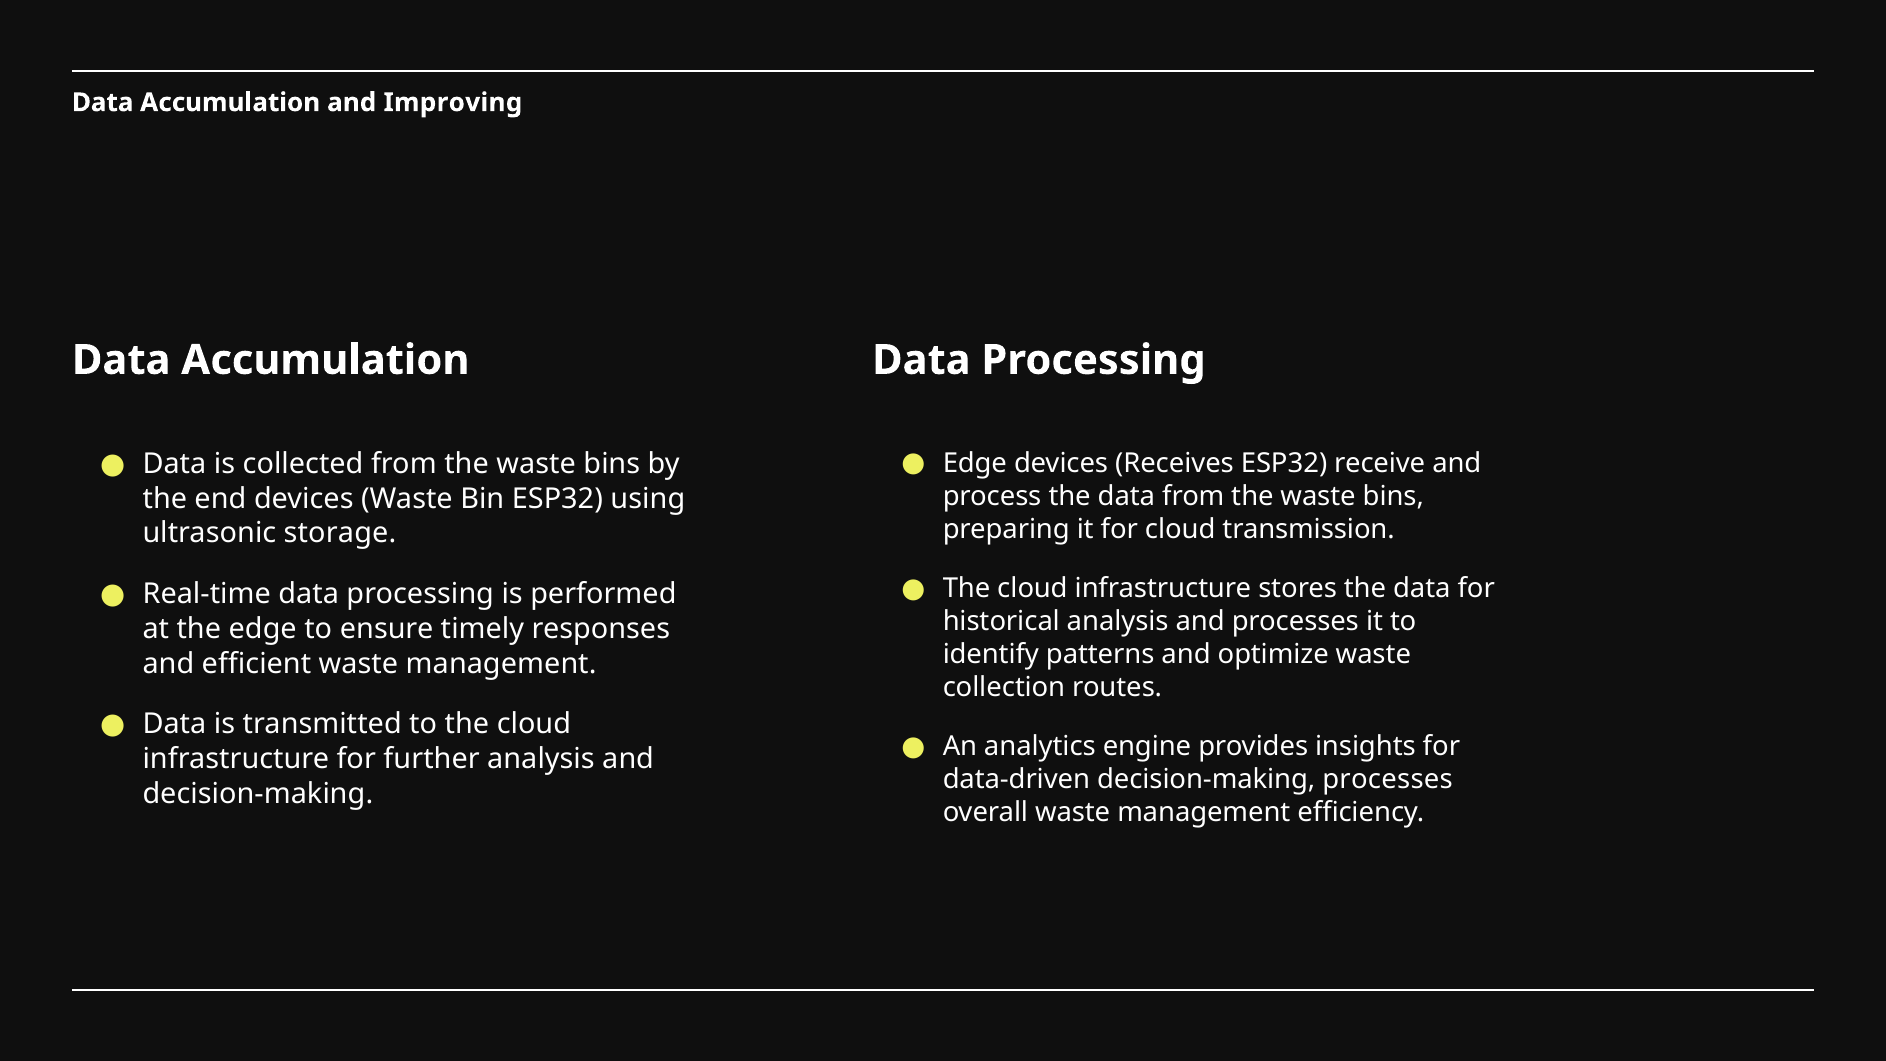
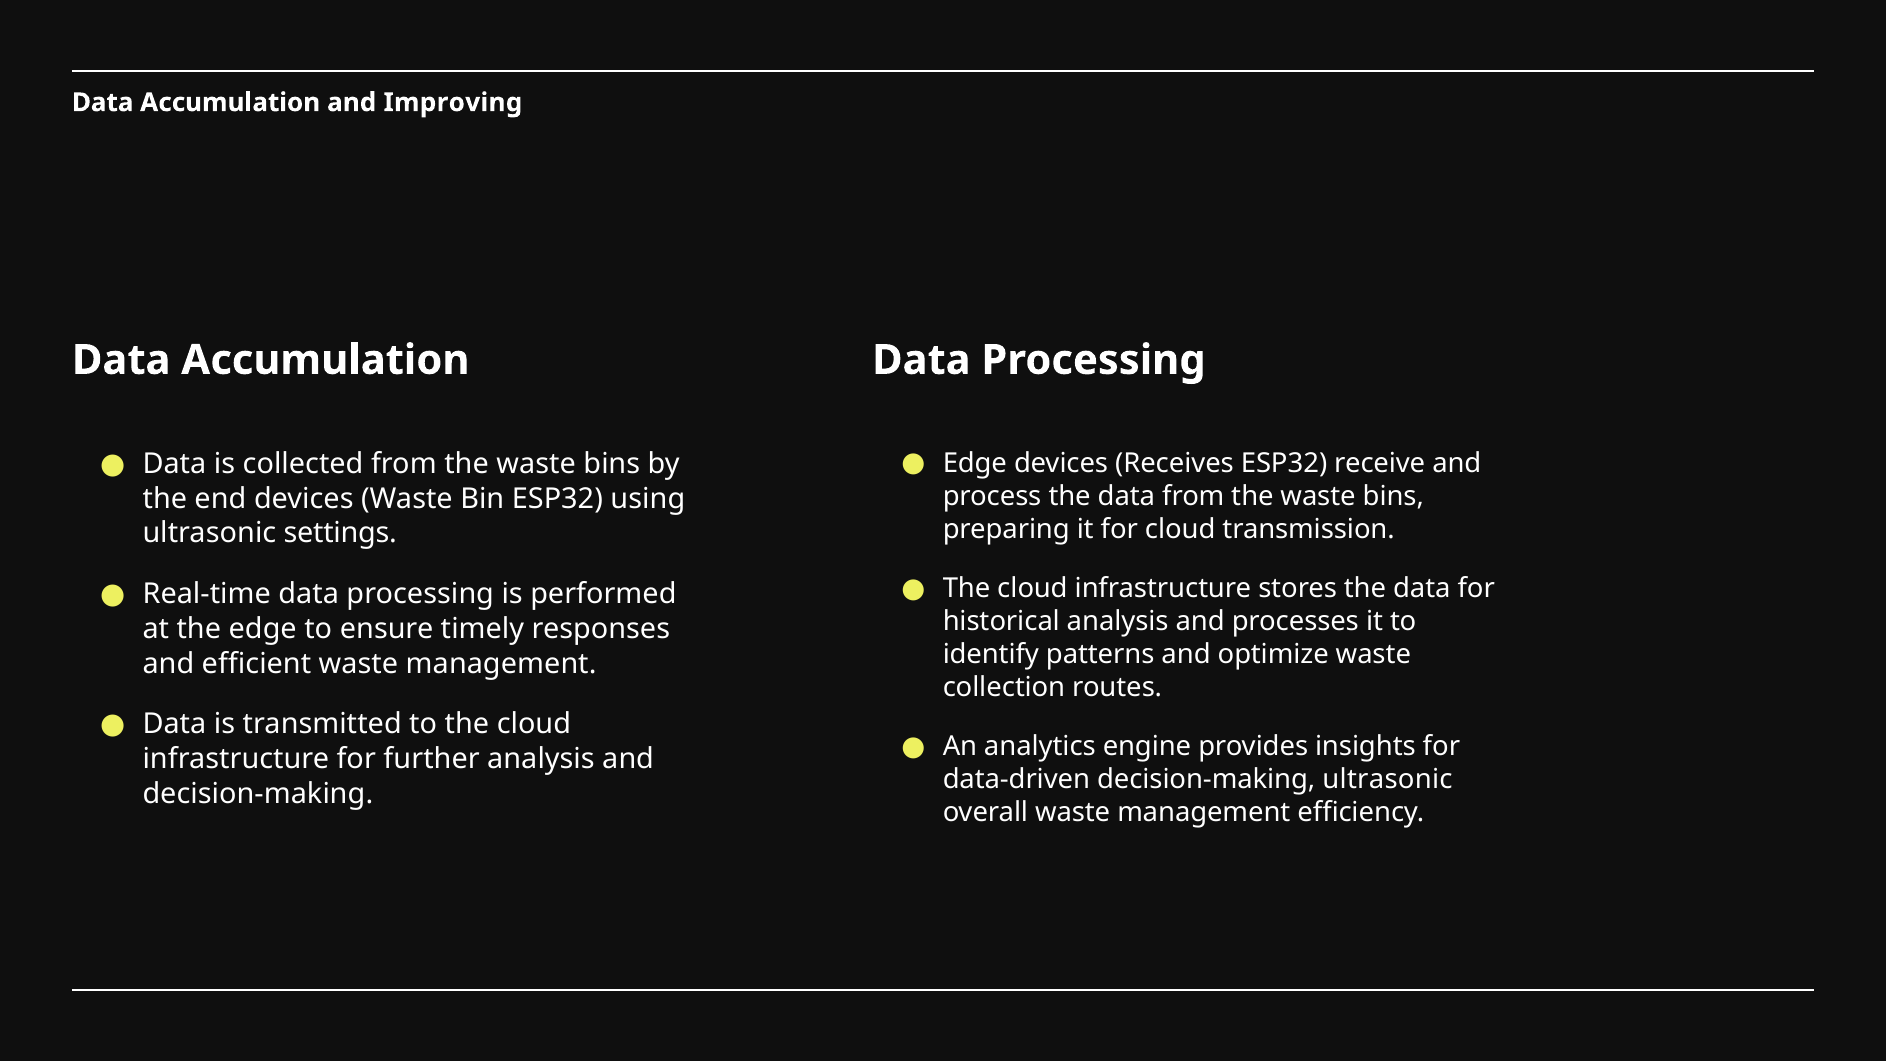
storage: storage -> settings (340, 533)
decision-making processes: processes -> ultrasonic (1388, 779)
